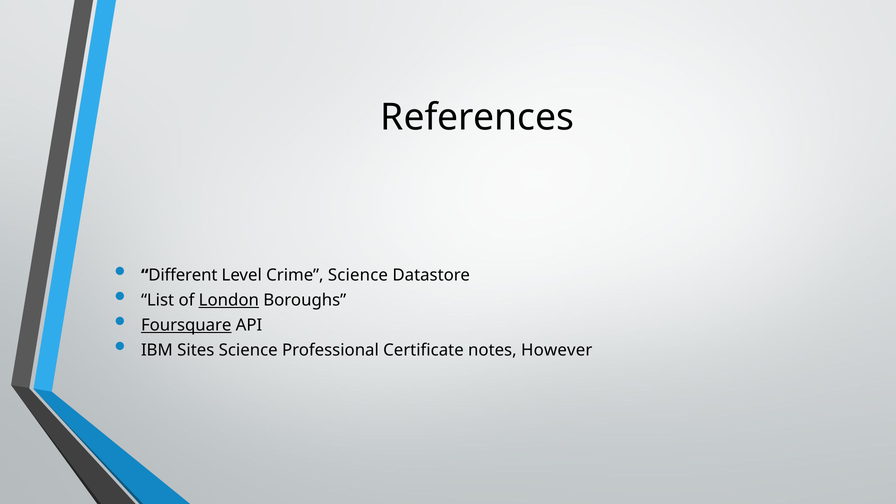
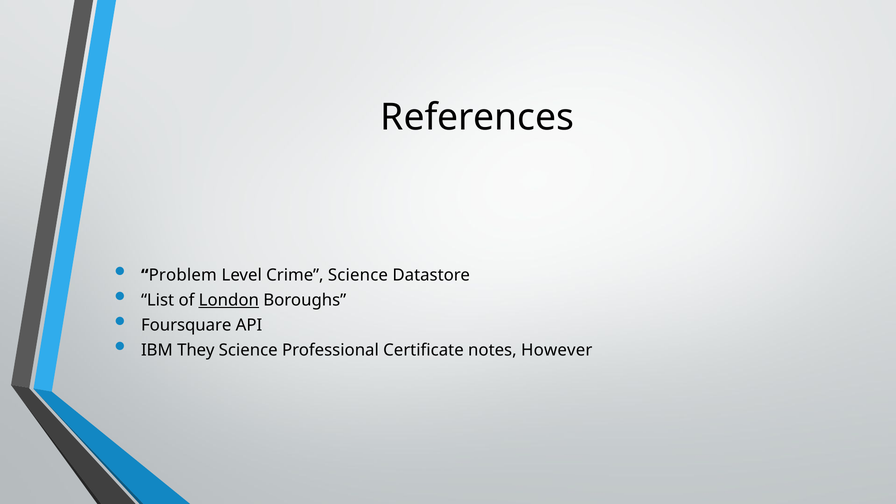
Different: Different -> Problem (183, 275)
Foursquare underline: present -> none (186, 325)
Sites: Sites -> They (196, 350)
